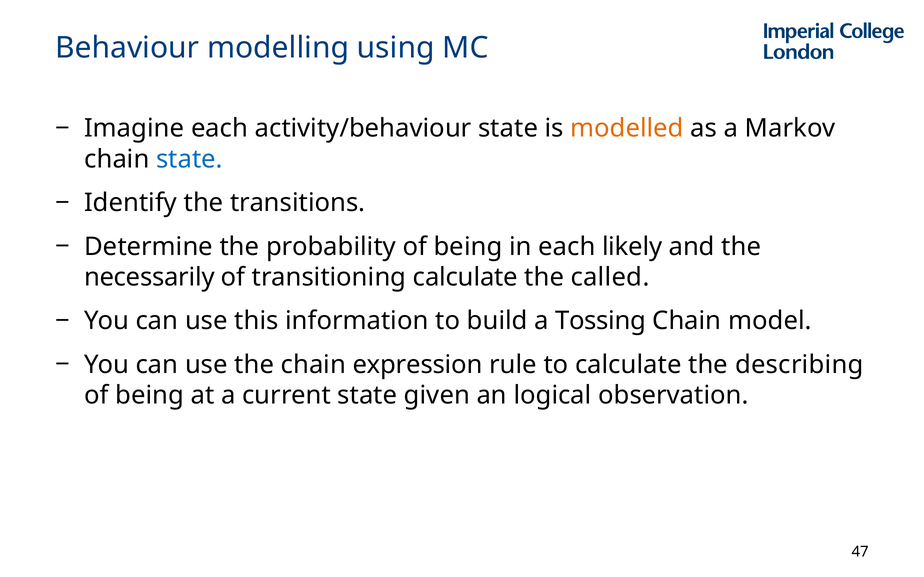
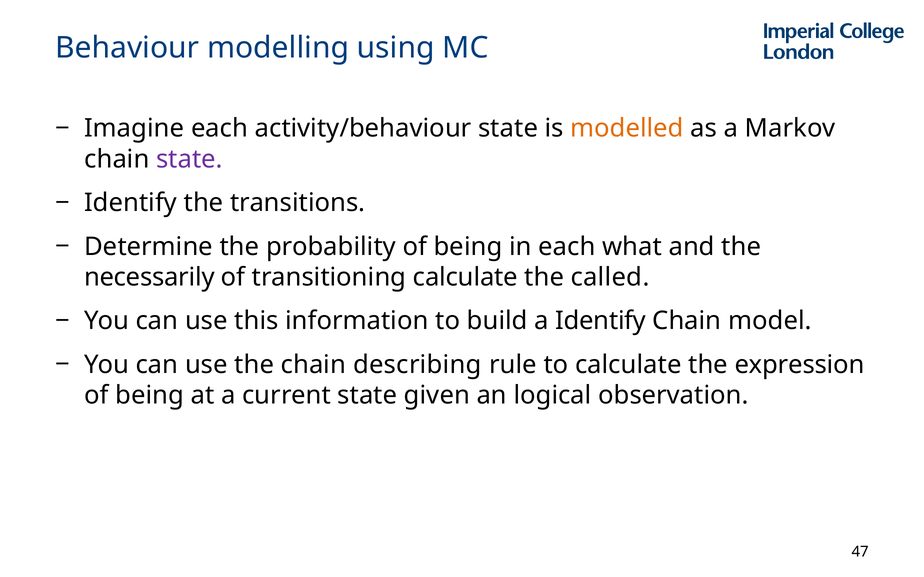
state colour: blue -> purple (189, 159)
likely: likely -> what (632, 247)
a Tossing: Tossing -> Identify (601, 321)
expression: expression -> describing (417, 365)
describing: describing -> expression (800, 365)
